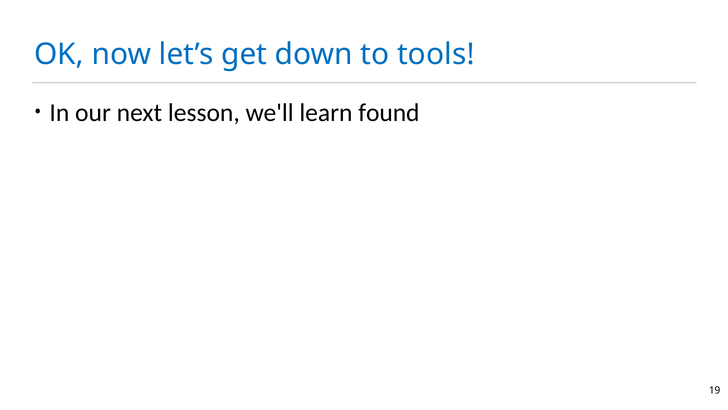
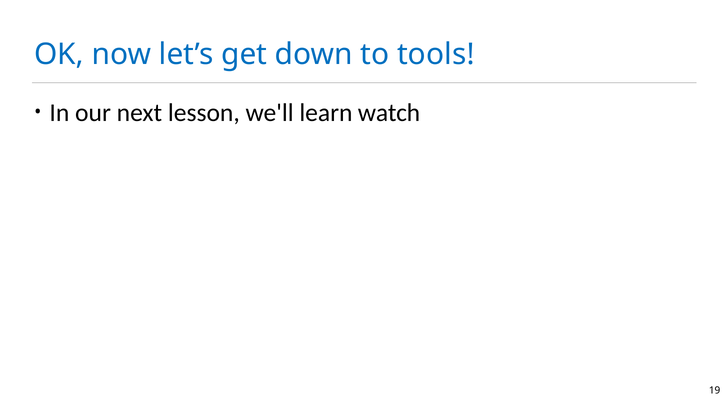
found: found -> watch (389, 113)
